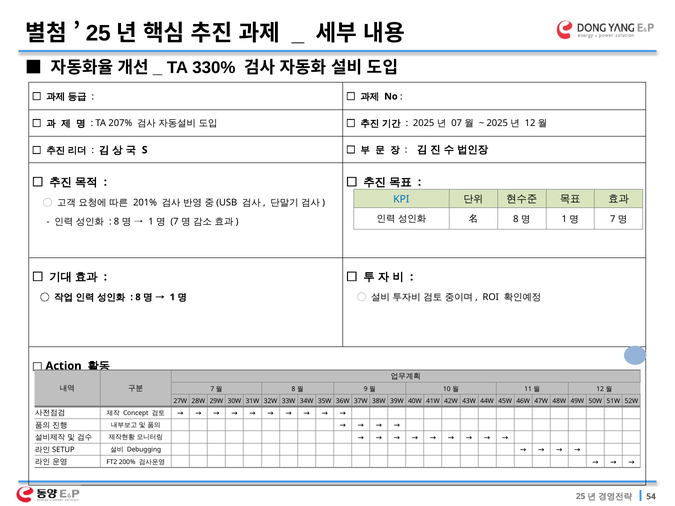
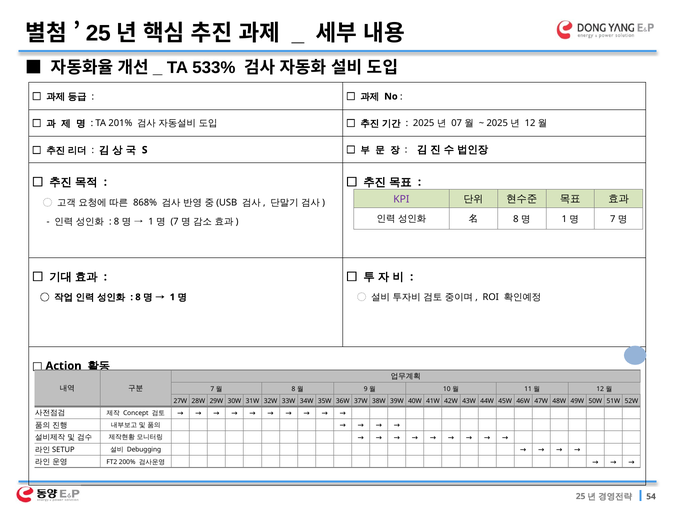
330%: 330% -> 533% (214, 68)
207%: 207% -> 201% (120, 123)
KPI colour: blue -> purple (401, 200)
201%: 201% -> 868% (145, 203)
